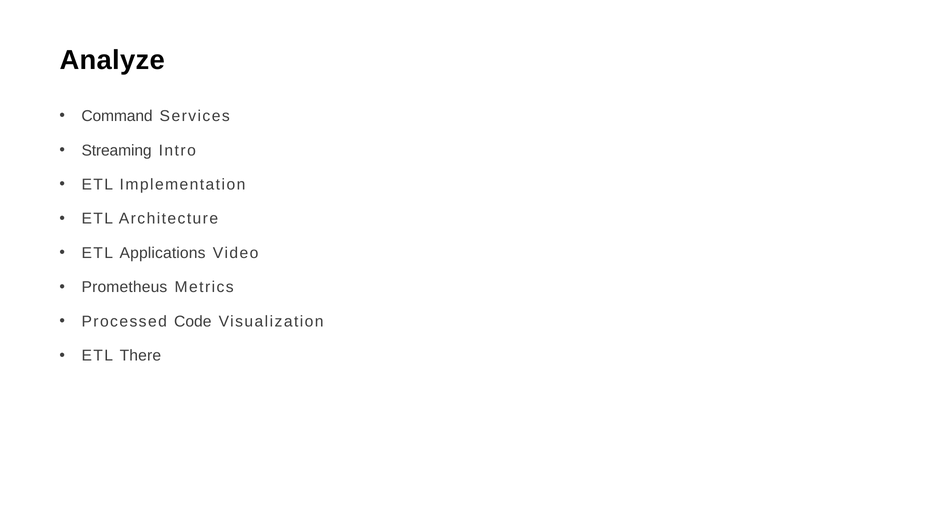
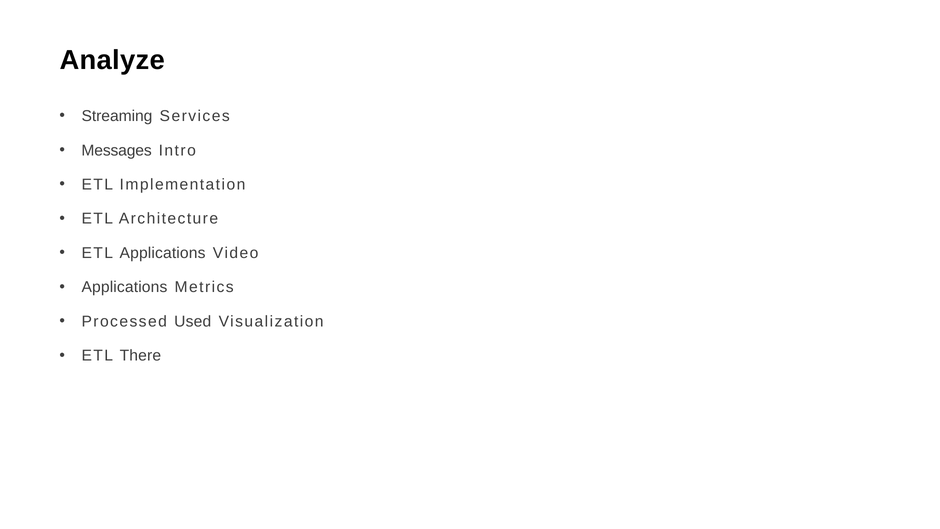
Command: Command -> Streaming (117, 116)
Streaming: Streaming -> Messages (117, 150)
Prometheus: Prometheus -> Applications (124, 287)
Code: Code -> Used (193, 321)
